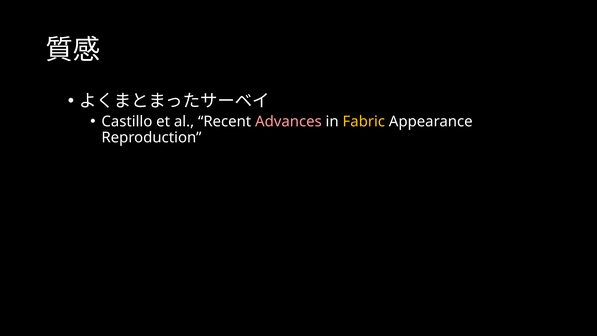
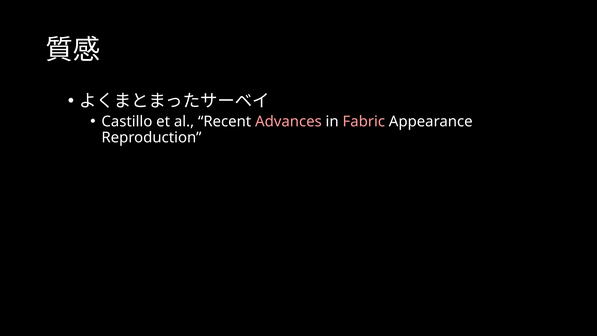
Fabric colour: yellow -> pink (364, 122)
